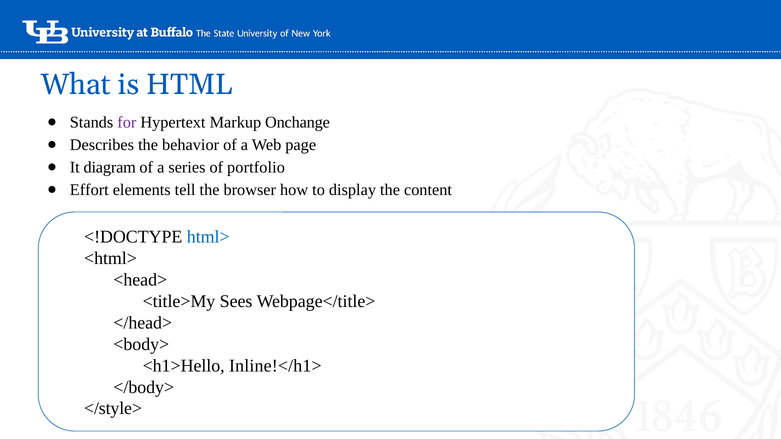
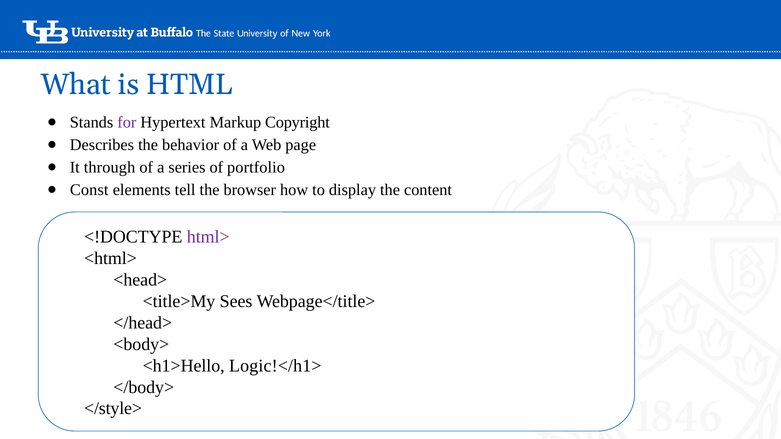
Onchange: Onchange -> Copyright (297, 123)
diagram: diagram -> through (110, 168)
Effort: Effort -> Const (89, 190)
html> colour: blue -> purple (208, 237)
Inline!</h1>: Inline!</h1> -> Logic!</h1> (275, 366)
